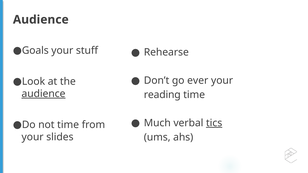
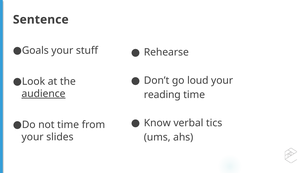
Audience: Audience -> Sentence (41, 20)
ever: ever -> loud (198, 81)
Much: Much -> Know (157, 123)
tics underline: present -> none (214, 123)
